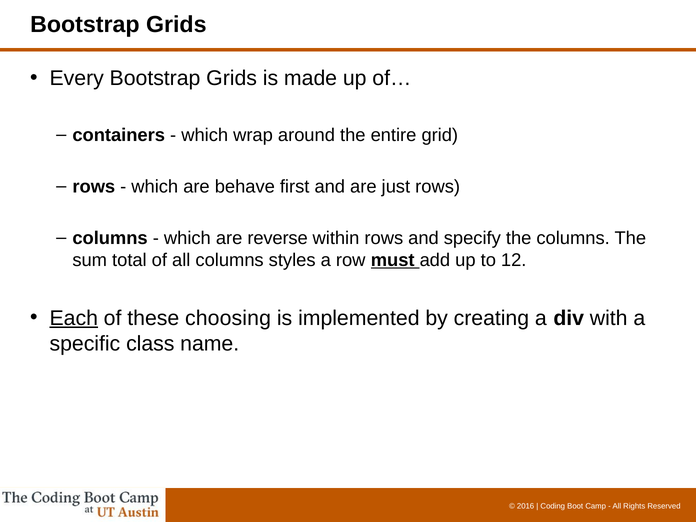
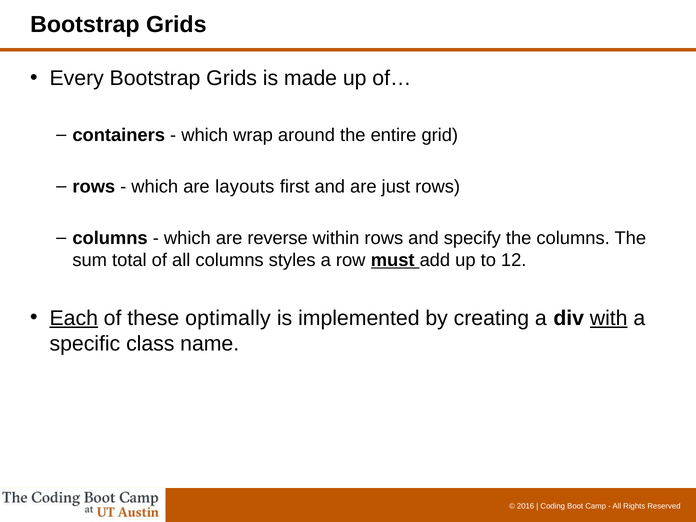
behave: behave -> layouts (245, 187)
choosing: choosing -> optimally (228, 318)
with underline: none -> present (609, 318)
